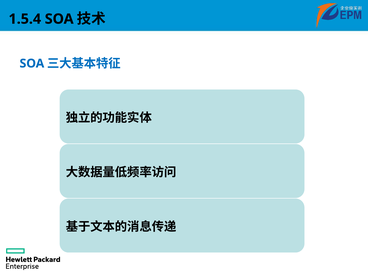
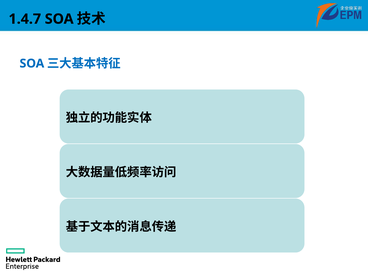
1.5.4: 1.5.4 -> 1.4.7 (25, 19)
